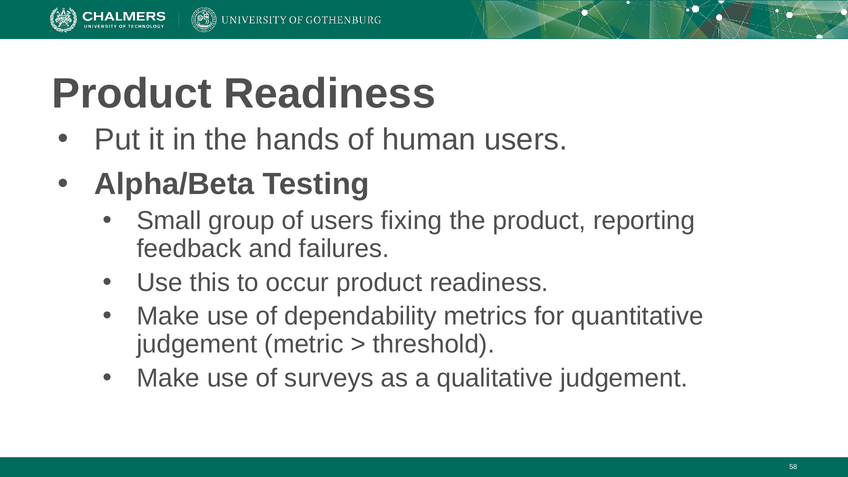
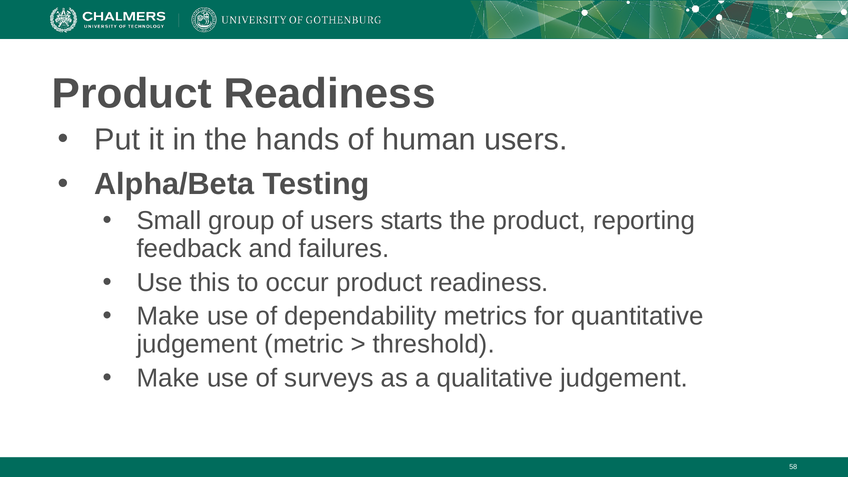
fixing: fixing -> starts (412, 221)
